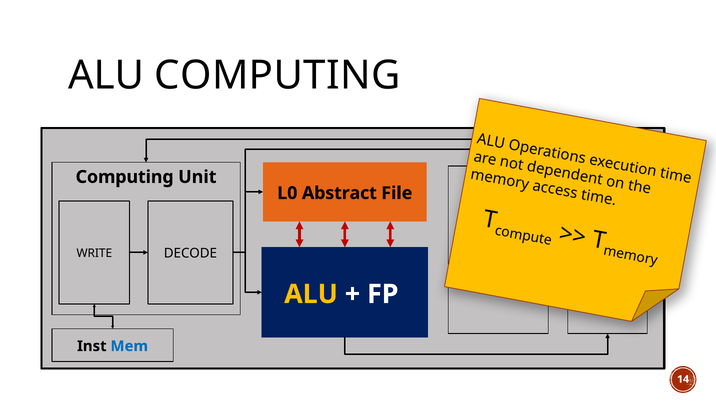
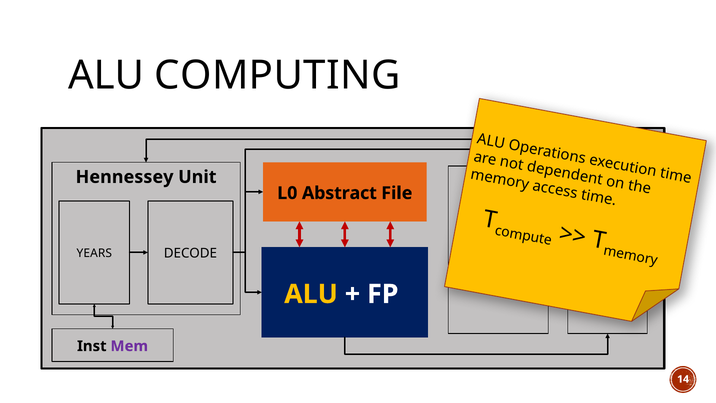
Computing: Computing -> Hennessey (125, 177)
WRITE: WRITE -> YEARS (94, 253)
Mem colour: blue -> purple (129, 346)
